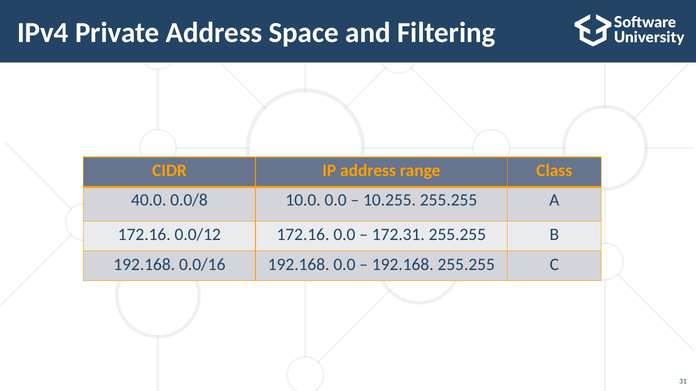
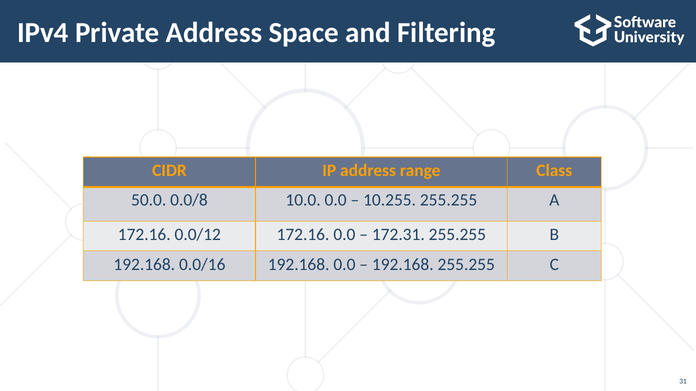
40.0: 40.0 -> 50.0 (149, 200)
